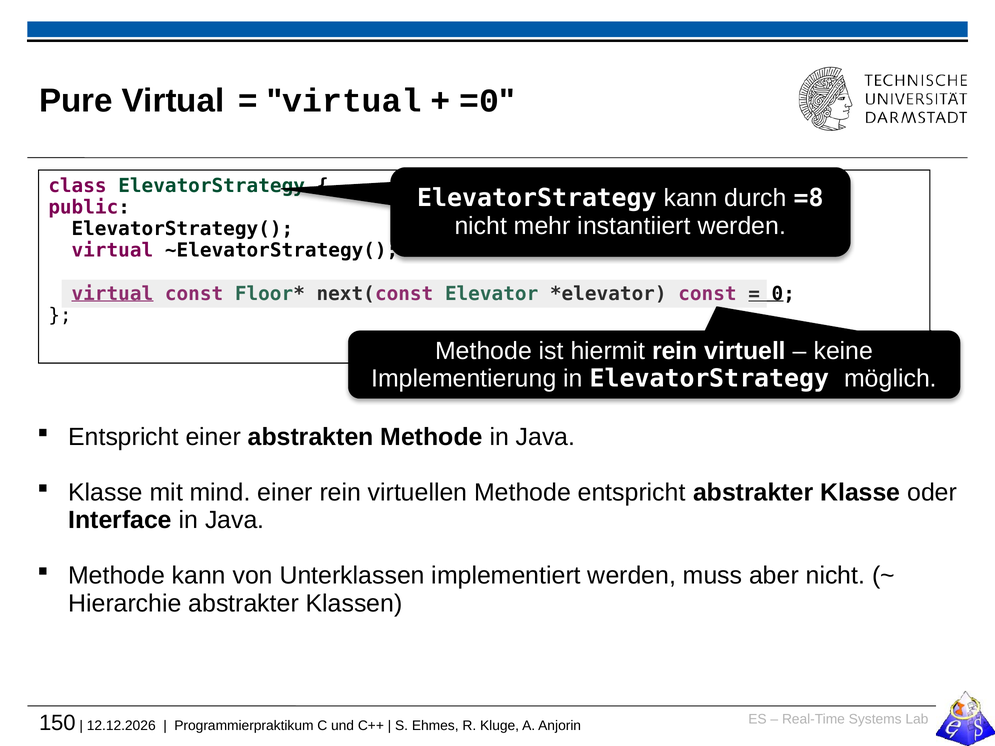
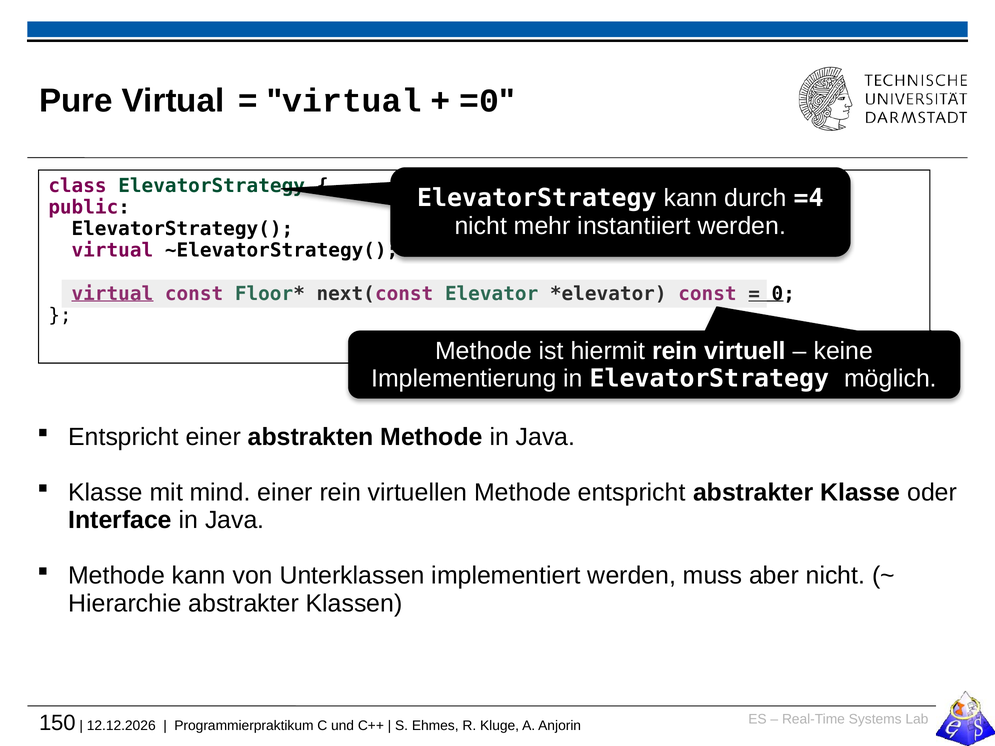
=8: =8 -> =4 (809, 198)
